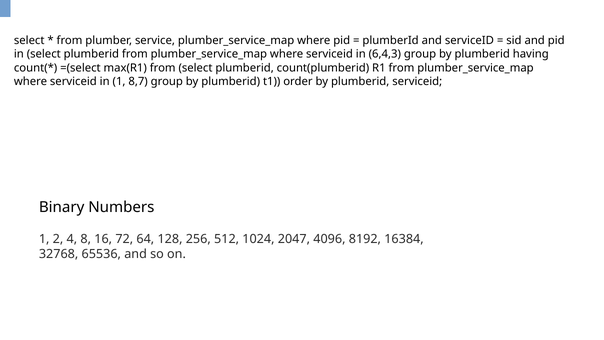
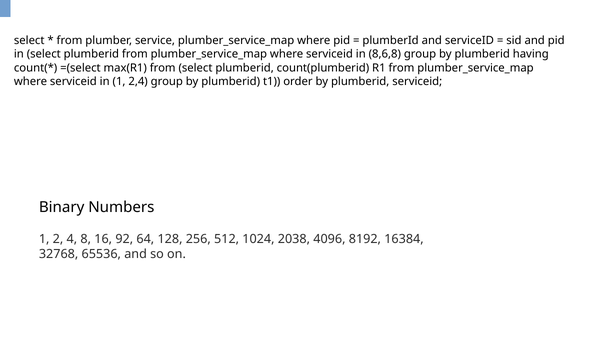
6,4,3: 6,4,3 -> 8,6,8 (385, 54)
8,7: 8,7 -> 2,4 (138, 81)
72: 72 -> 92 (124, 239)
2047: 2047 -> 2038 (294, 239)
